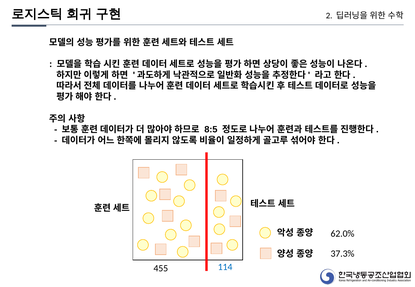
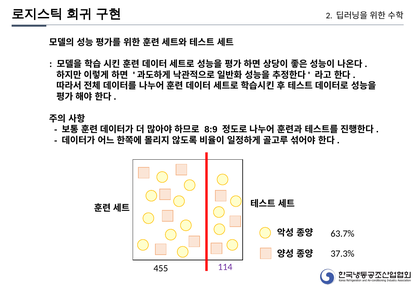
8:5: 8:5 -> 8:9 (211, 130)
62.0%: 62.0% -> 63.7% (343, 234)
114 colour: blue -> purple (225, 267)
